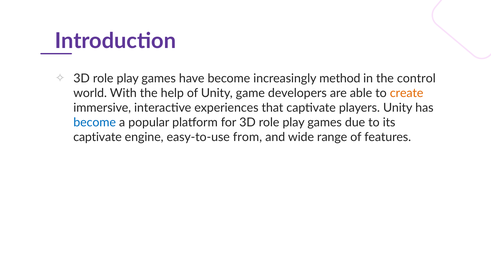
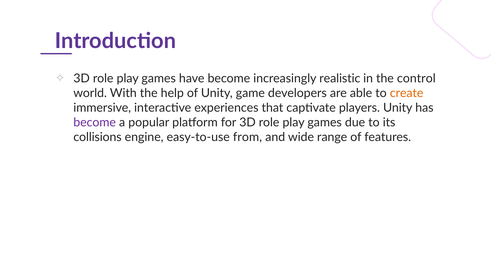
method: method -> realistic (340, 78)
become colour: blue -> purple (95, 123)
captivate: captivate -> collisions (97, 137)
